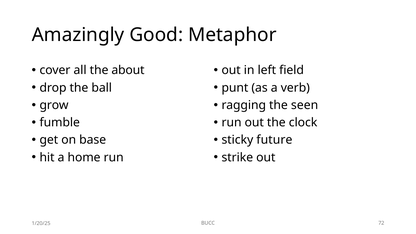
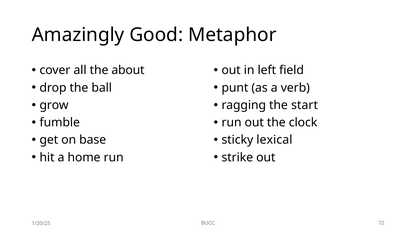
seen: seen -> start (305, 105)
future: future -> lexical (274, 140)
